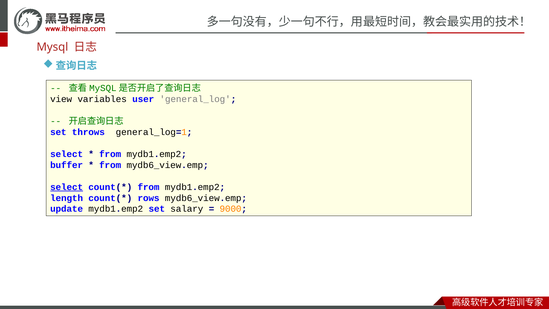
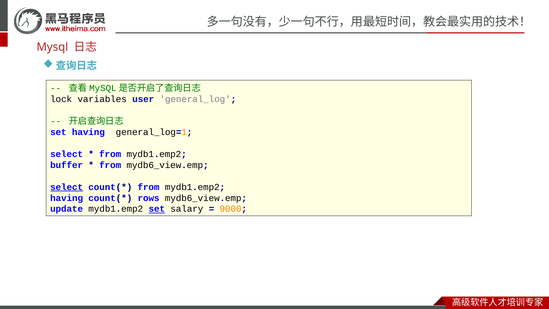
view: view -> lock (61, 99)
set throws: throws -> having (88, 132)
length: length -> having (67, 198)
set underline: none -> present (157, 209)
